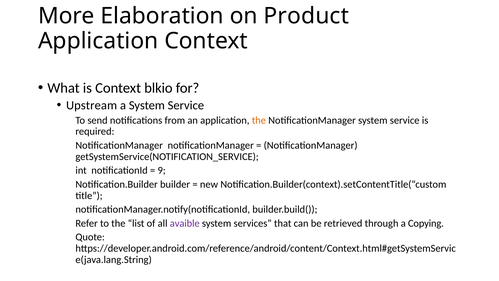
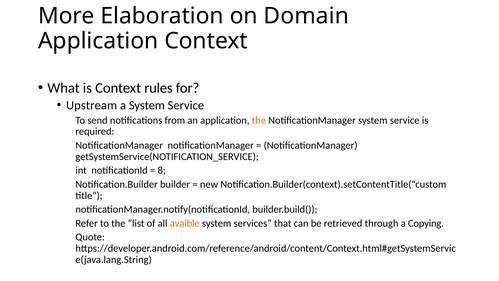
Product: Product -> Domain (306, 16)
blkio: blkio -> rules (158, 88)
9: 9 -> 8 (162, 170)
avaible colour: purple -> orange (185, 223)
